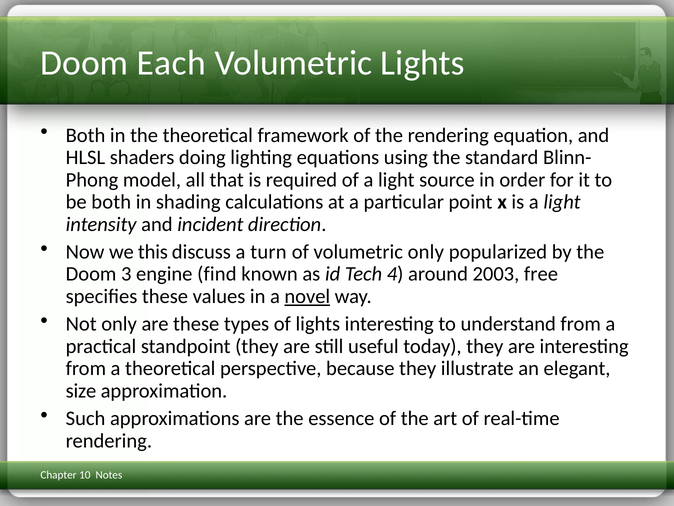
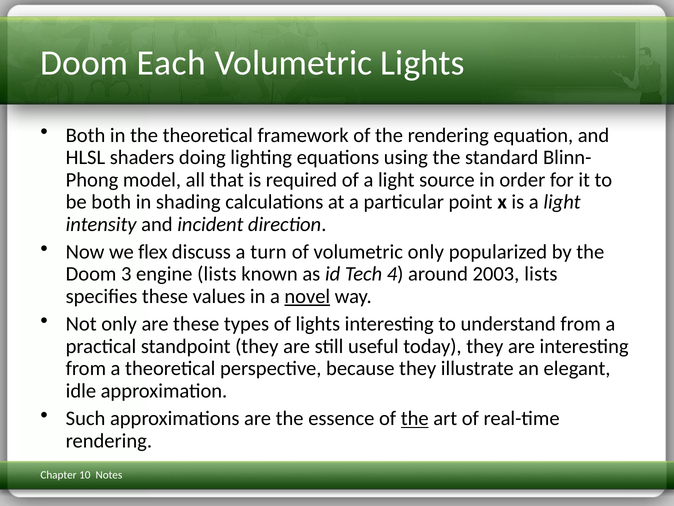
this: this -> flex (153, 252)
engine find: find -> lists (217, 274)
2003 free: free -> lists (541, 274)
size: size -> idle (81, 390)
the underline: none -> present (415, 418)
